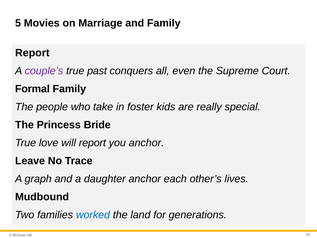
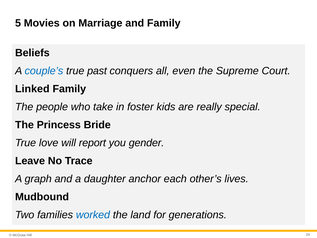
Report: Report -> Beliefs (32, 53)
couple’s colour: purple -> blue (44, 71)
Formal: Formal -> Linked (32, 89)
you anchor: anchor -> gender (146, 143)
